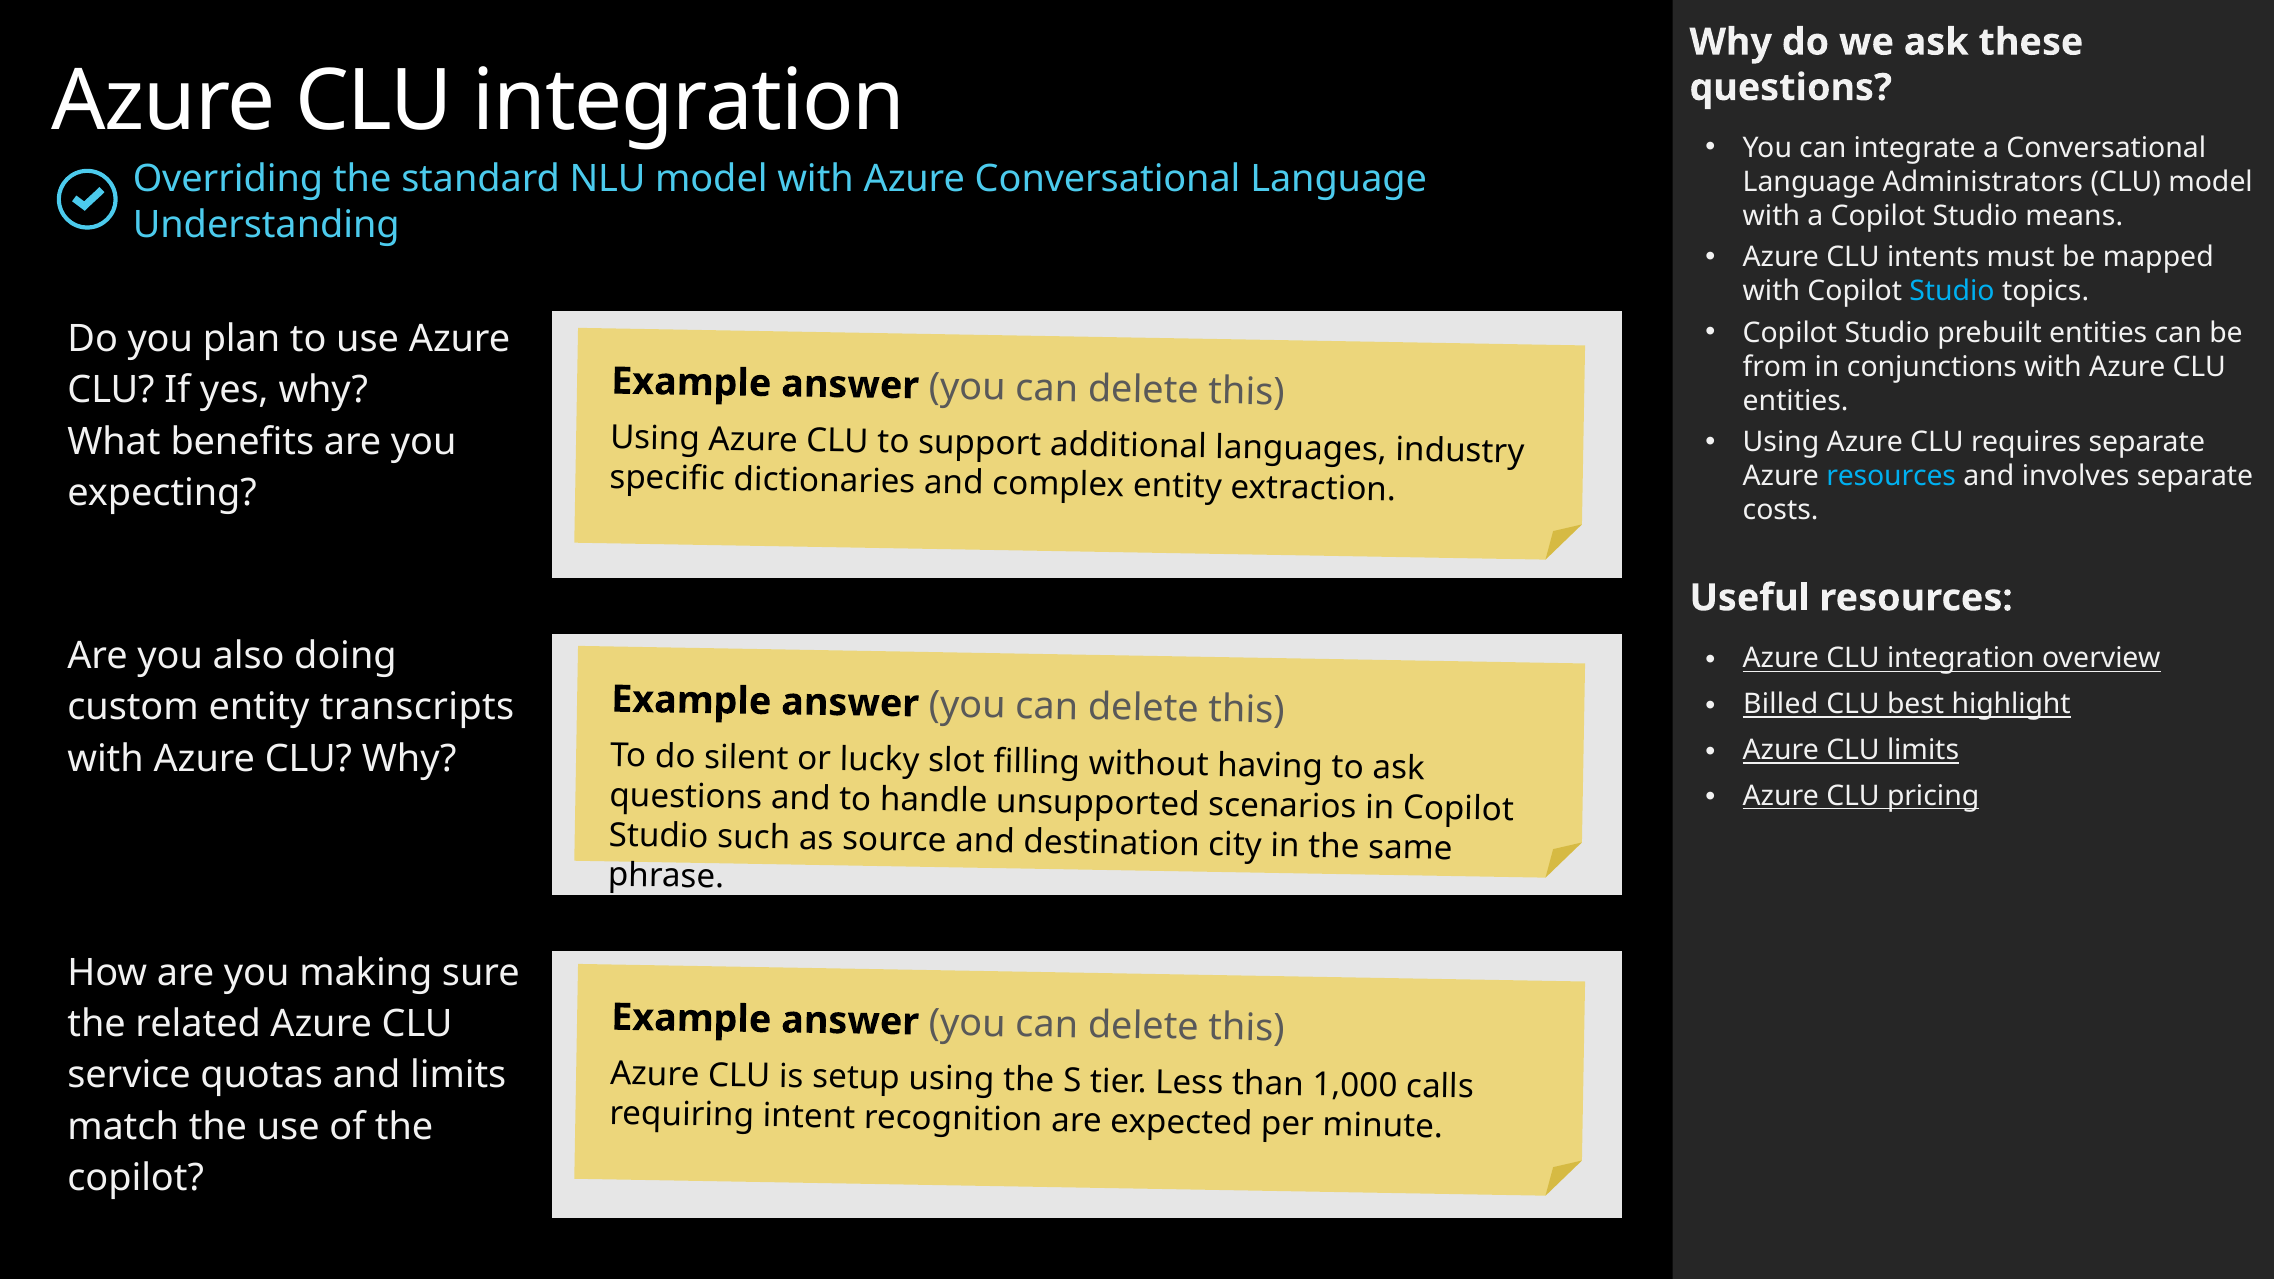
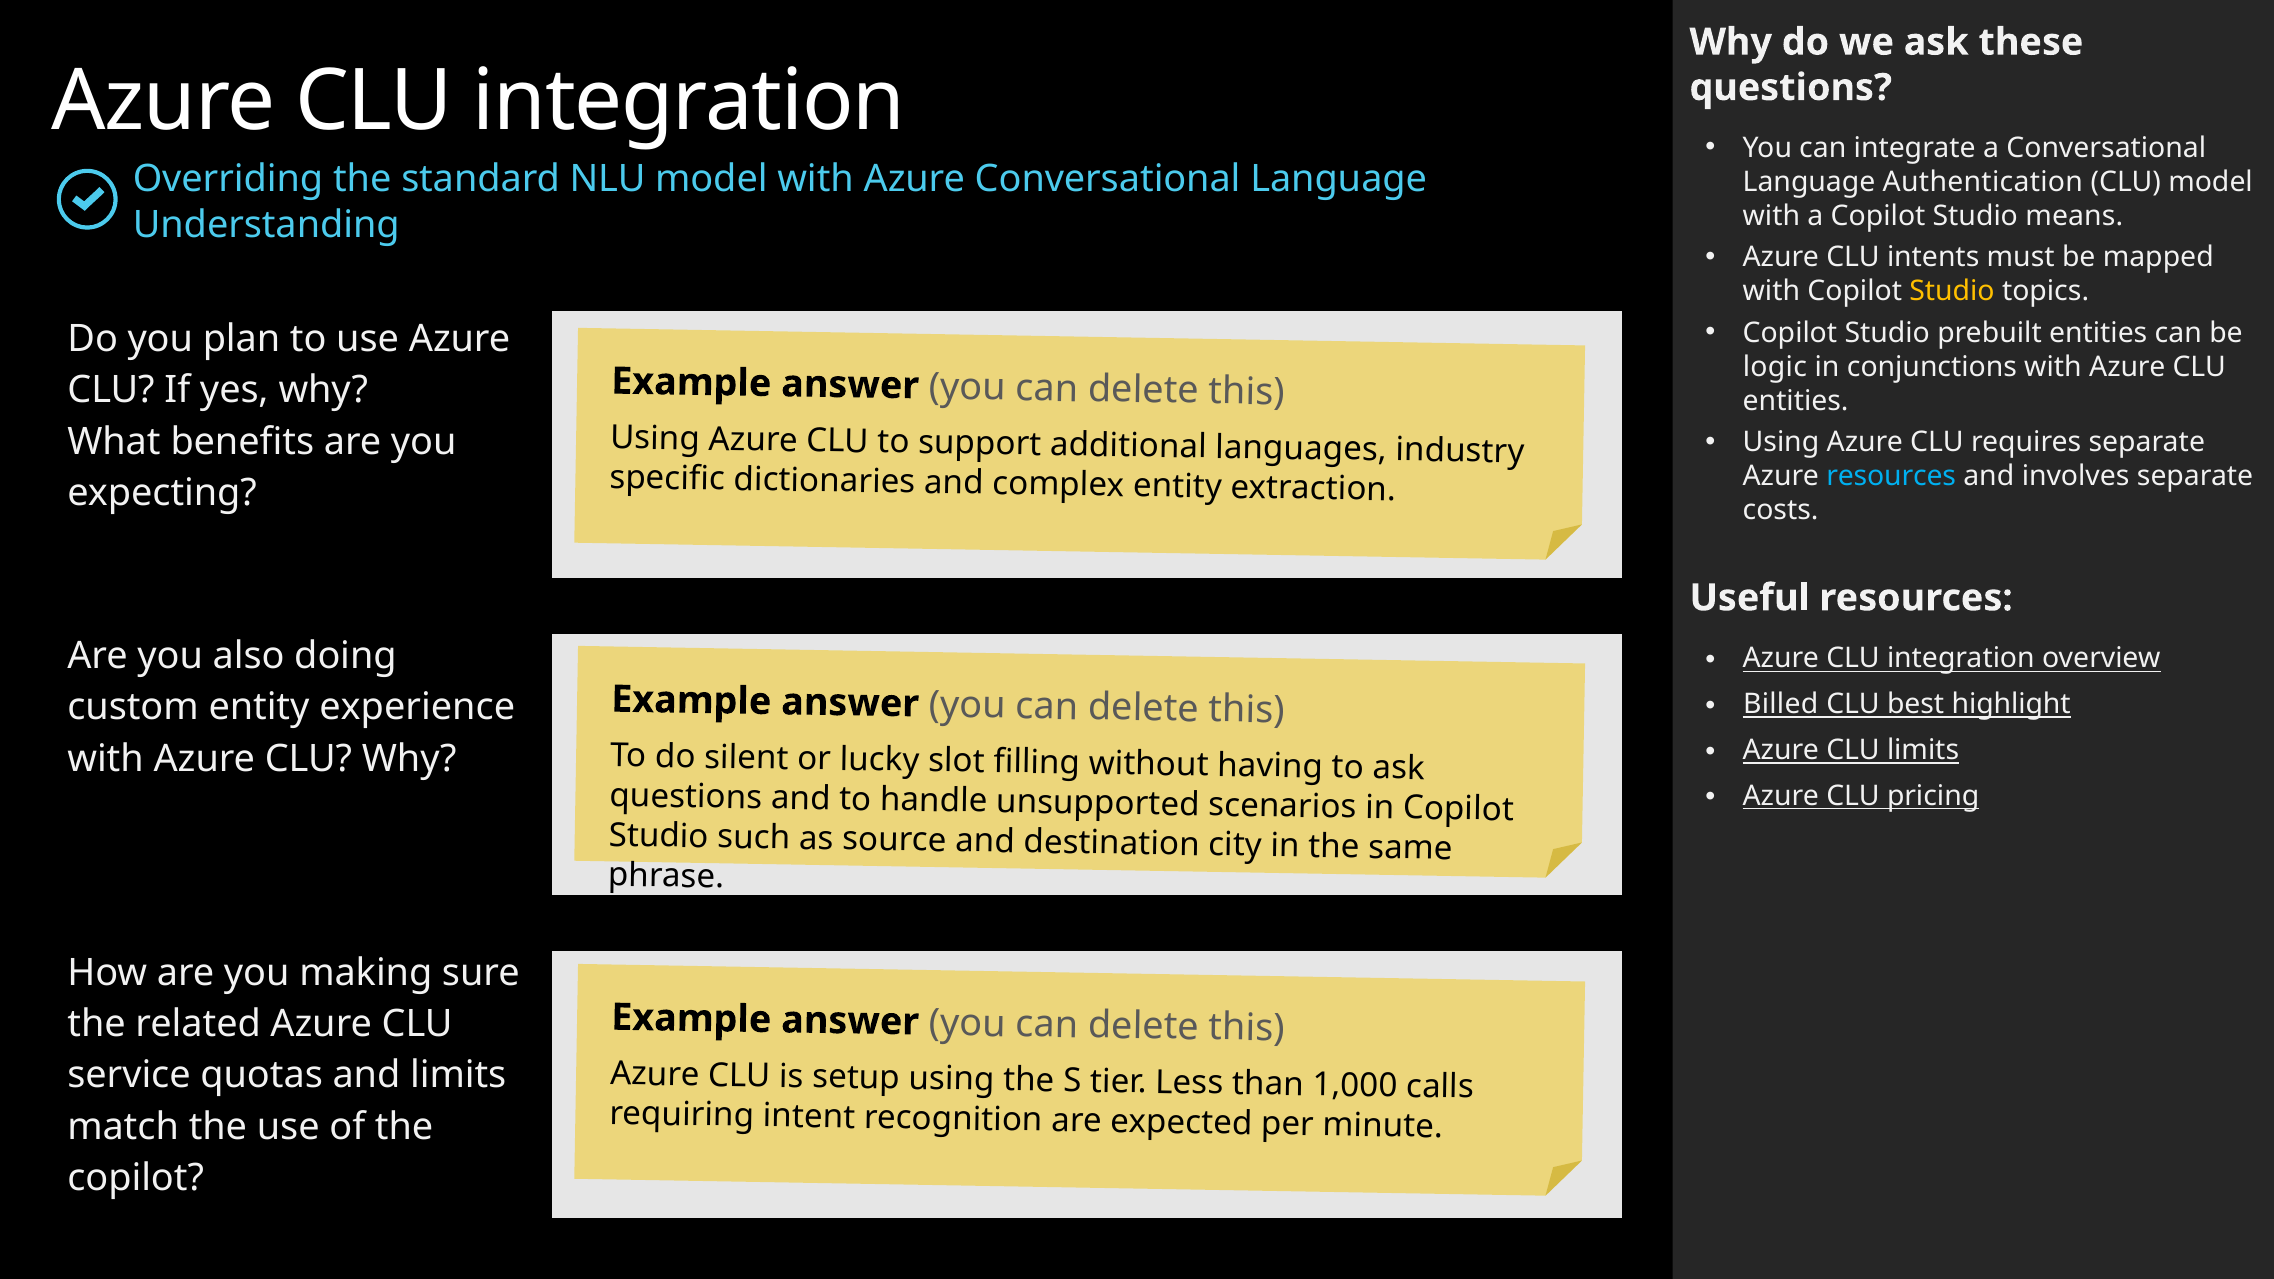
Administrators: Administrators -> Authentication (1983, 182)
Studio colour: light blue -> yellow (1952, 292)
from: from -> logic (1775, 367)
transcripts: transcripts -> experience (417, 707)
